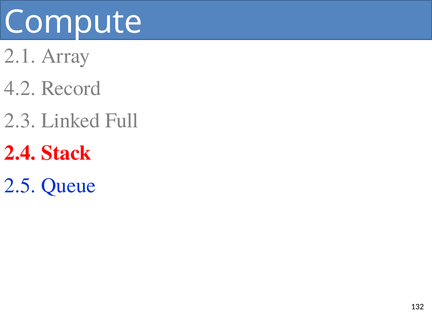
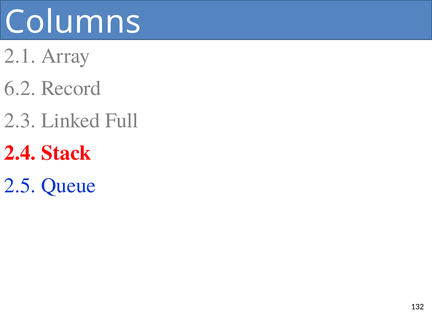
Compute: Compute -> Columns (73, 22)
4.2: 4.2 -> 6.2 (20, 88)
